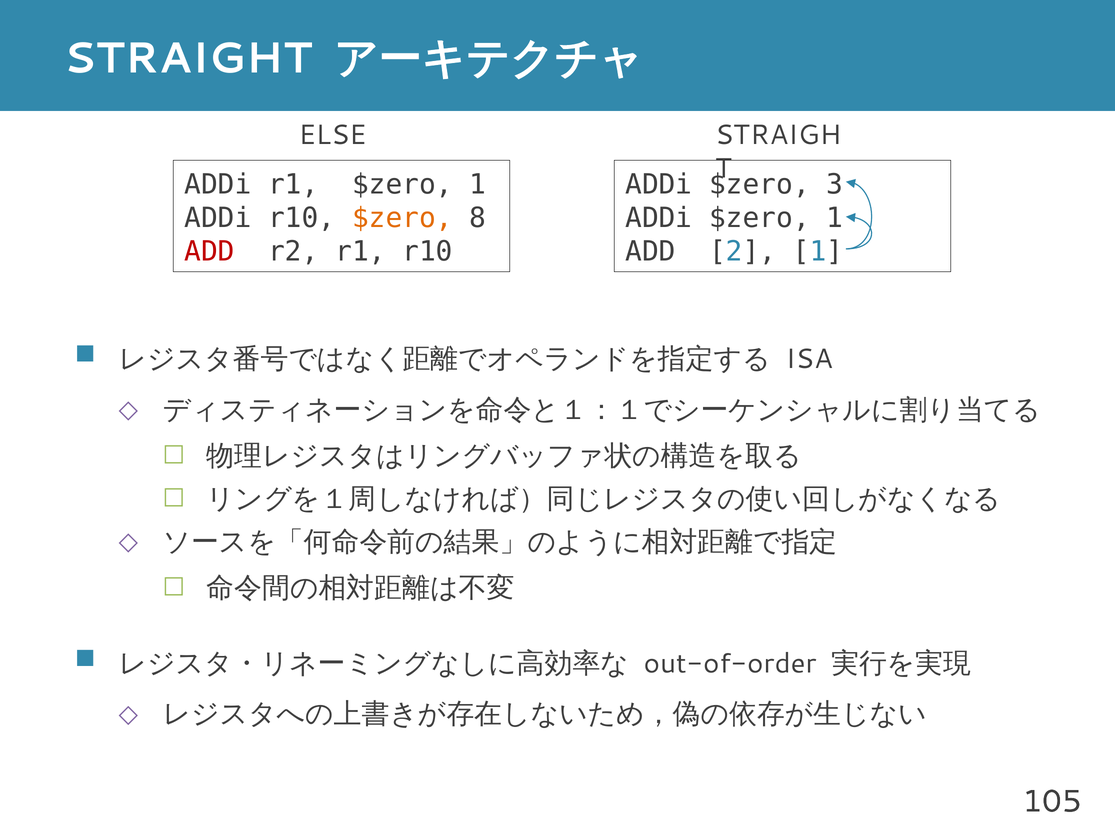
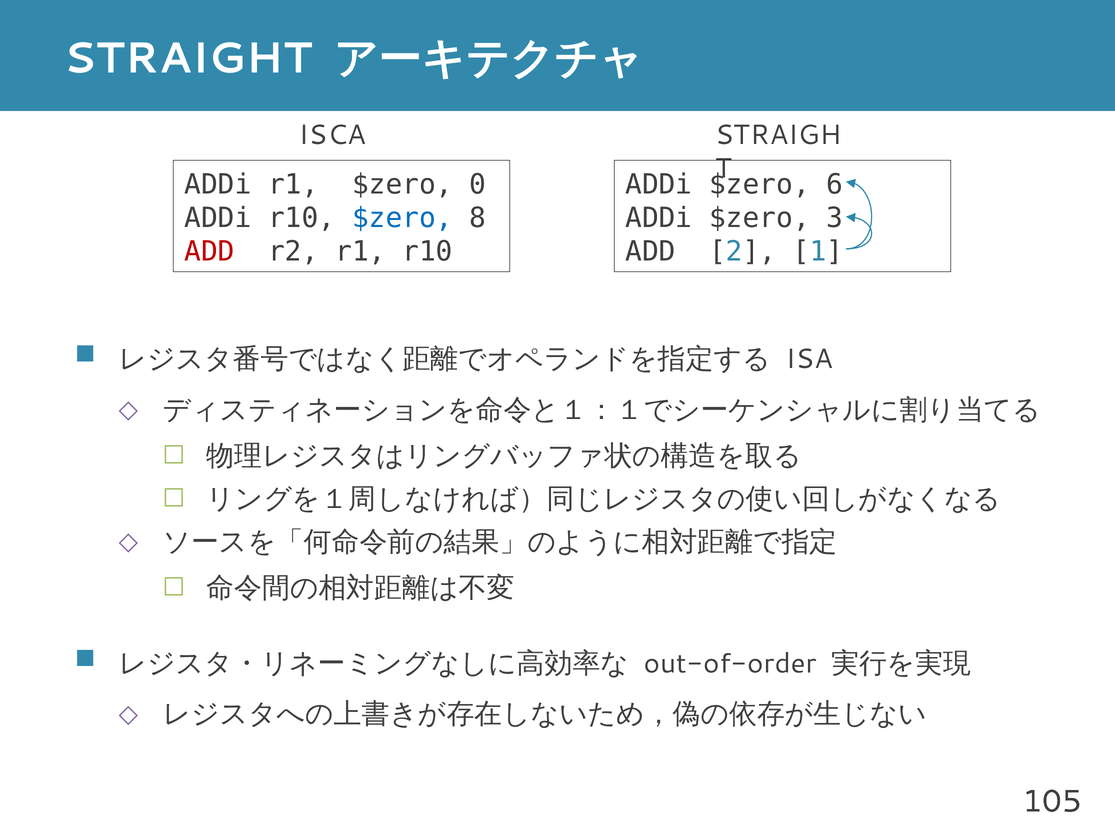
ELSE: ELSE -> ISCA (333, 135)
r1 $zero 1: 1 -> 0 (478, 185)
3: 3 -> 6 (835, 185)
$zero colour: orange -> blue (402, 218)
ADDi $zero 1: 1 -> 3 (835, 218)
